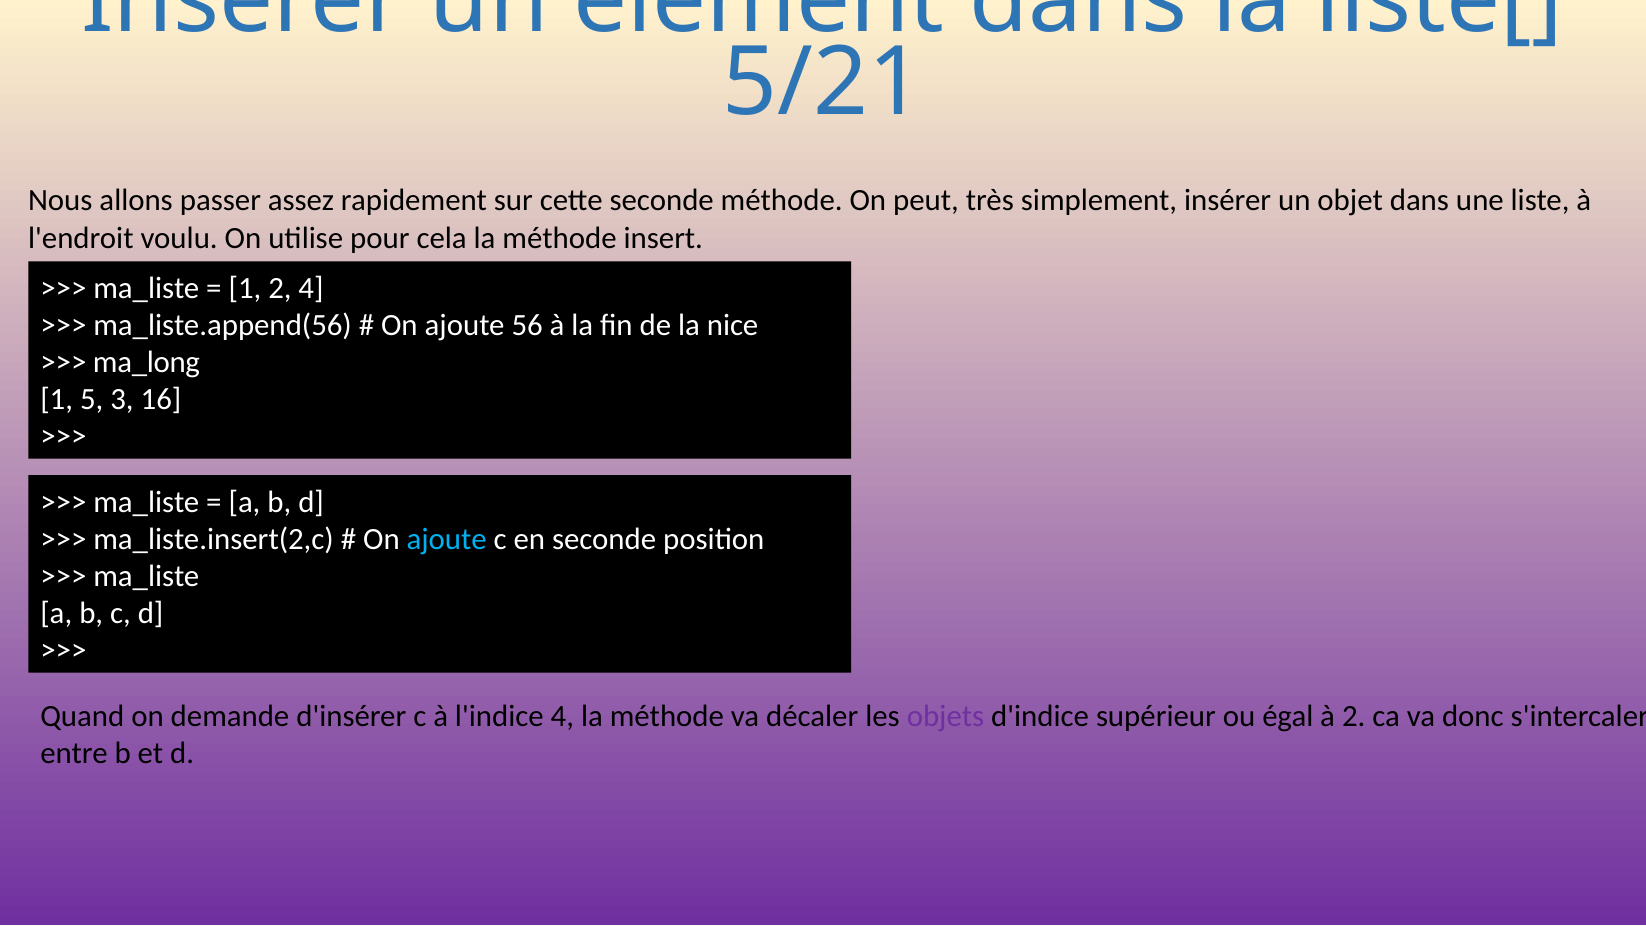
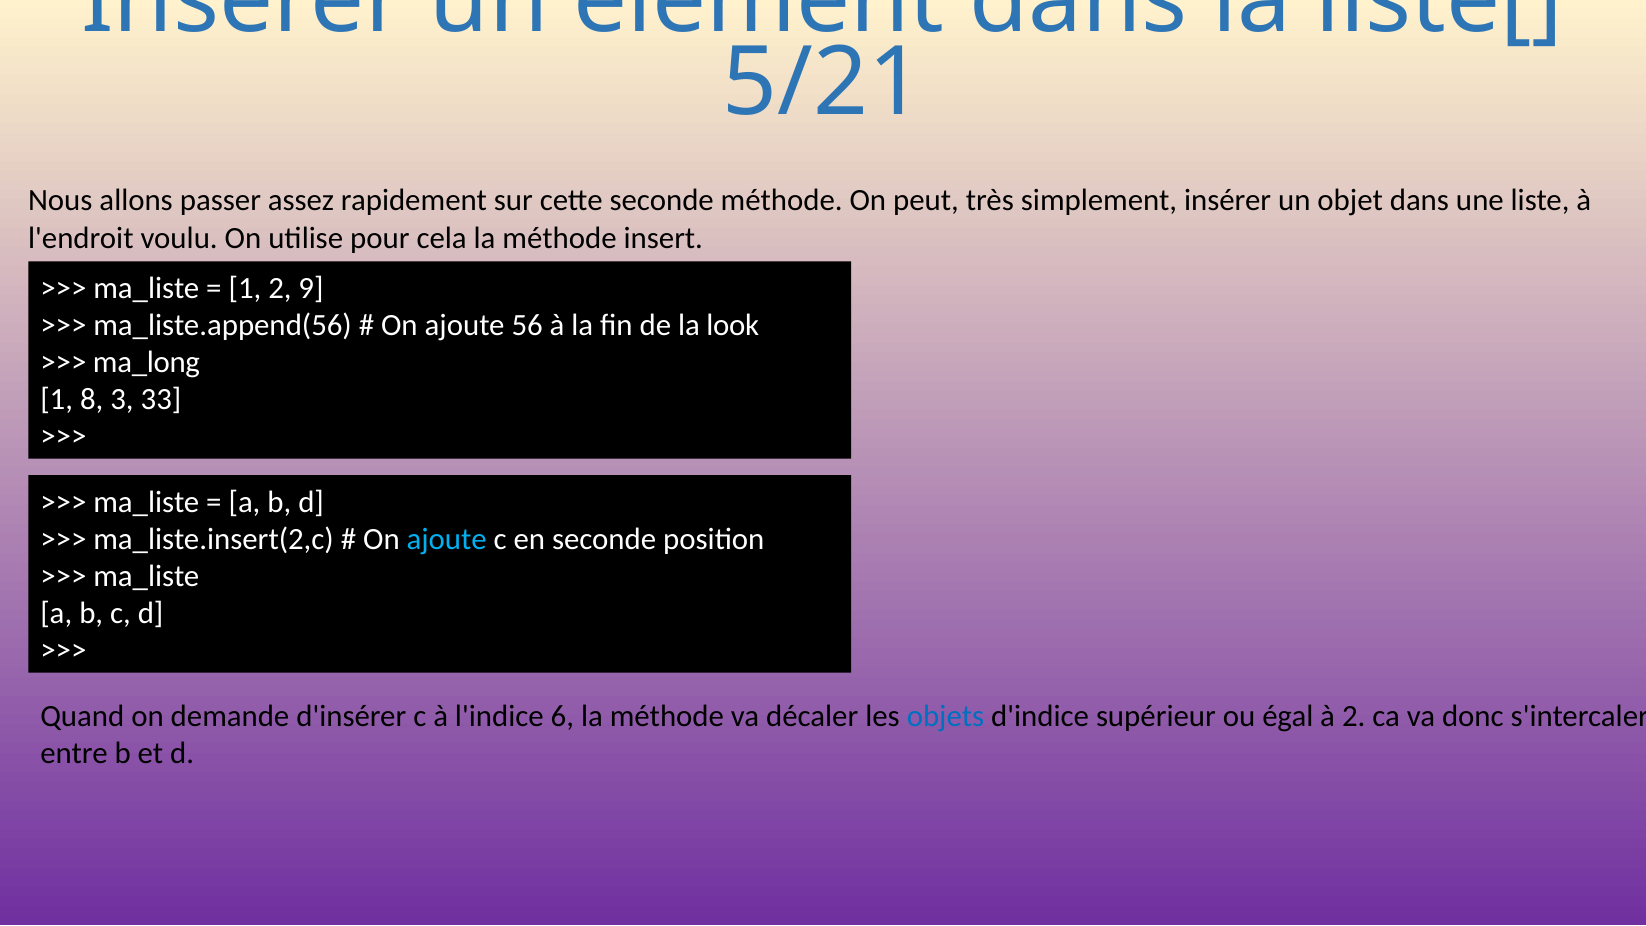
2 4: 4 -> 9 (311, 288)
nice: nice -> look (733, 325)
5: 5 -> 8 (92, 399)
16: 16 -> 33 (161, 399)
l'indice 4: 4 -> 6 (562, 716)
objets colour: purple -> blue (946, 716)
